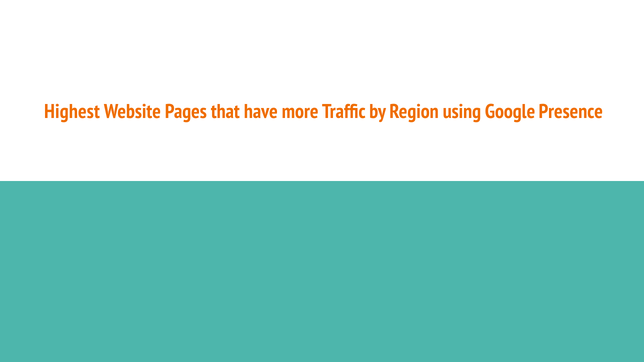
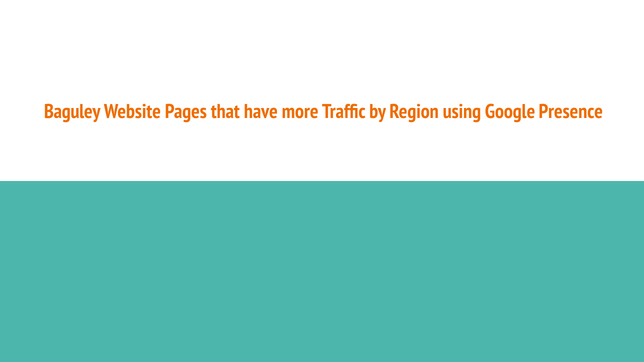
Highest: Highest -> Baguley (72, 112)
